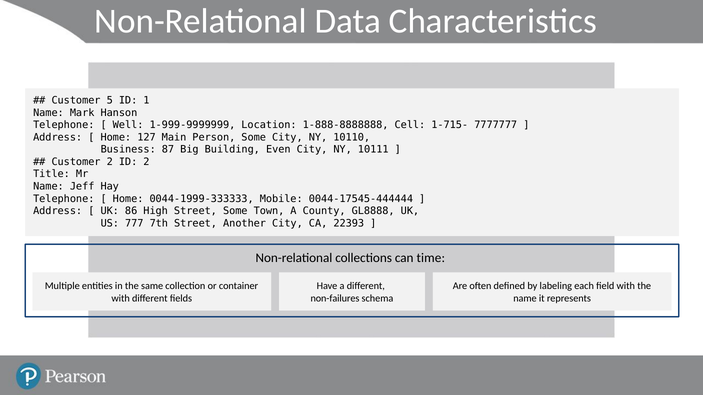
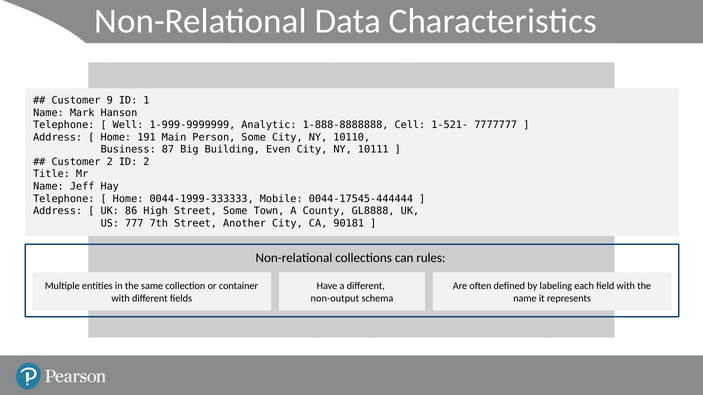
5: 5 -> 9 (110, 101)
Location: Location -> Analytic (269, 125)
1-715-: 1-715- -> 1-521- (450, 125)
127: 127 -> 191 (146, 137)
22393: 22393 -> 90181 (349, 223)
time: time -> rules (431, 258)
non-failures: non-failures -> non-output (335, 299)
